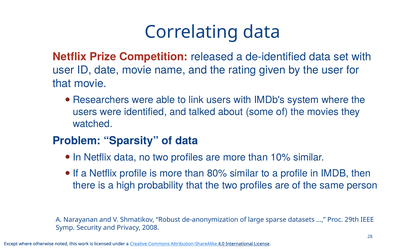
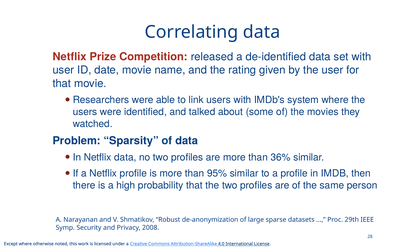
10%: 10% -> 36% (281, 158)
80%: 80% -> 95% (217, 174)
